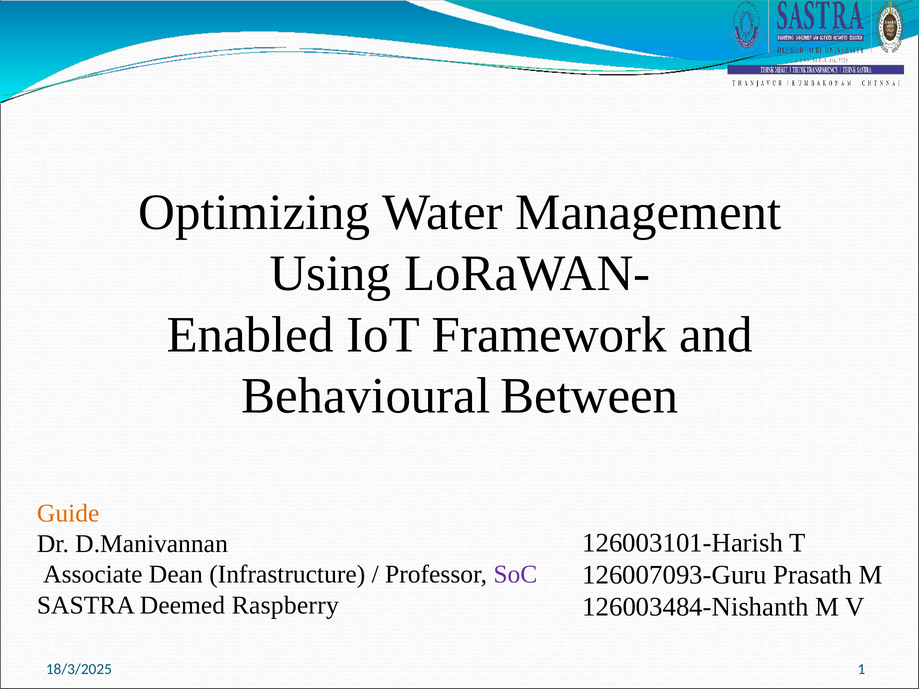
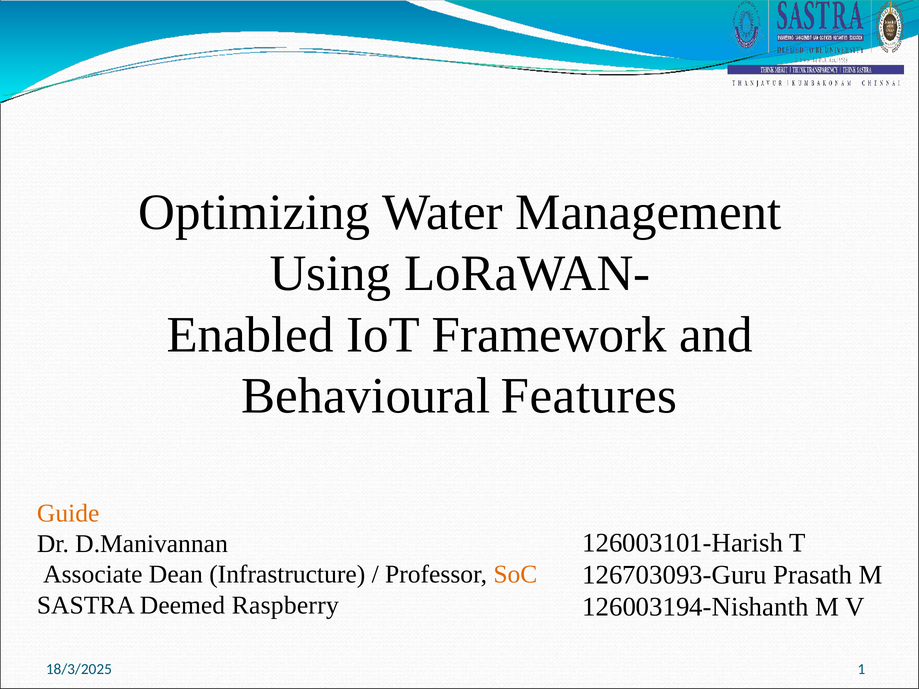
Between: Between -> Features (589, 396)
126007093-Guru: 126007093-Guru -> 126703093-Guru (675, 575)
SoC colour: purple -> orange (515, 575)
126003484-Nishanth: 126003484-Nishanth -> 126003194-Nishanth (695, 607)
